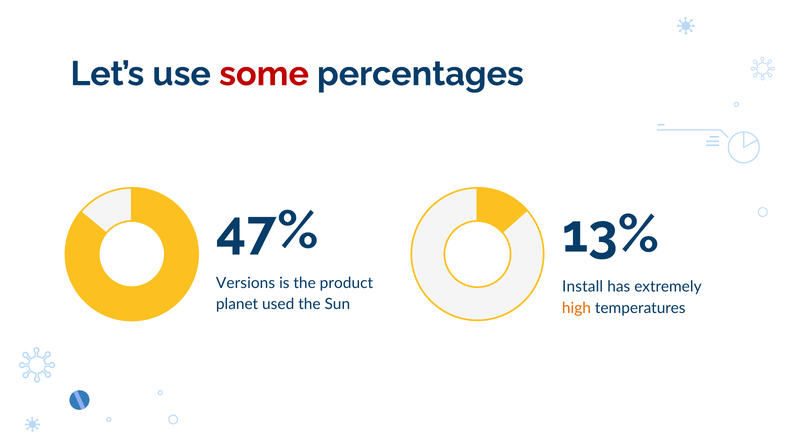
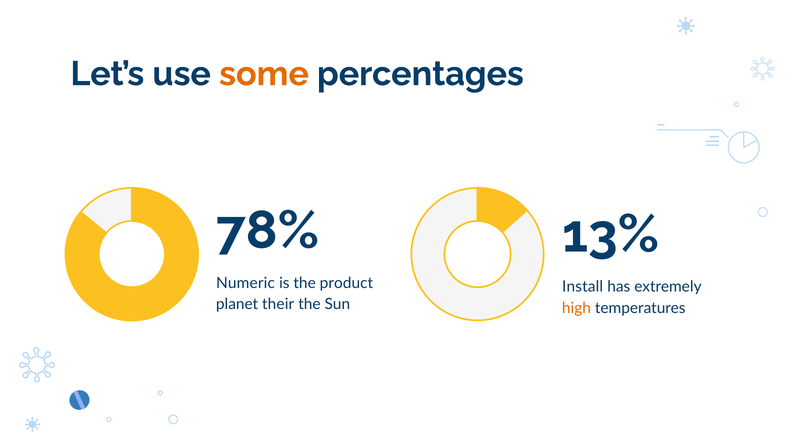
some colour: red -> orange (264, 74)
47%: 47% -> 78% (268, 230)
Versions: Versions -> Numeric (245, 283)
used: used -> their (278, 304)
